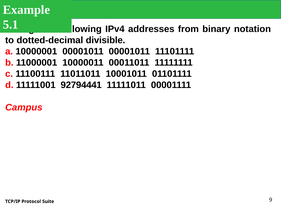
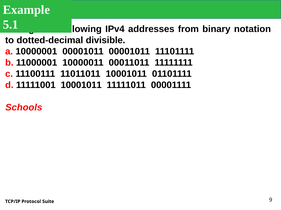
11111001 92794441: 92794441 -> 10001011 (81, 85)
Campus: Campus -> Schools (24, 108)
